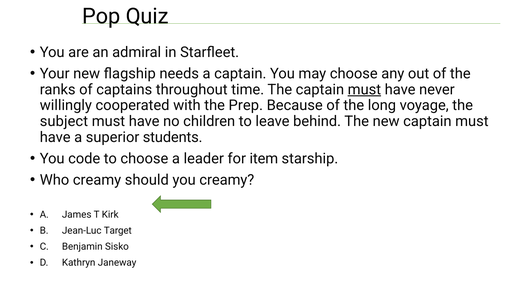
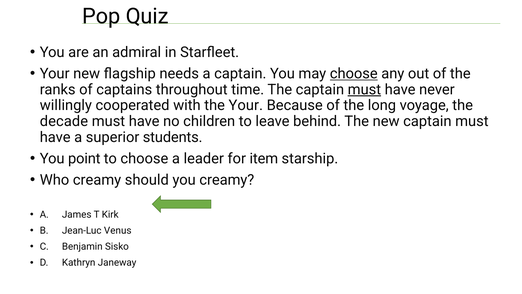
choose underline: none -> present (354, 74)
the Prep: Prep -> Your (246, 105)
subject: subject -> decade (64, 121)
code: code -> point (84, 158)
Target: Target -> Venus (118, 230)
